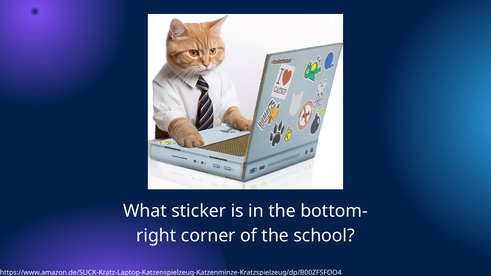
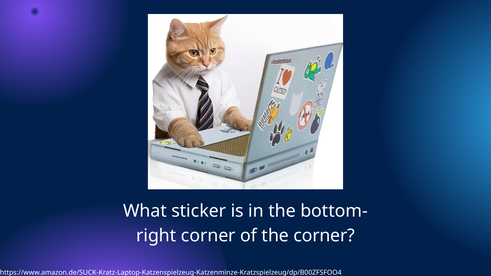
the school: school -> corner (324, 236)
